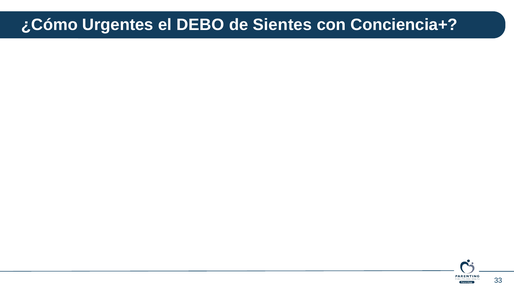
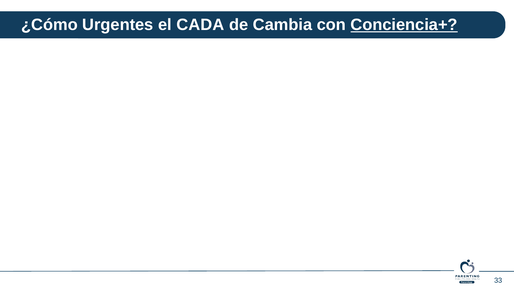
DEBO: DEBO -> CADA (200, 25)
Sientes: Sientes -> Cambia (283, 25)
Conciencia+ underline: none -> present (404, 25)
